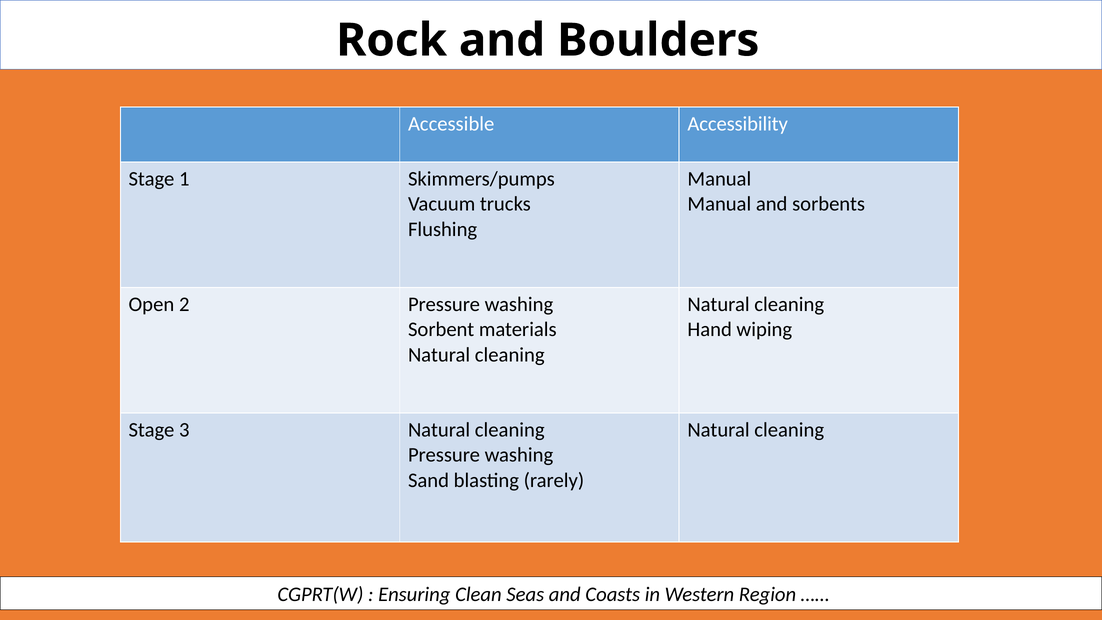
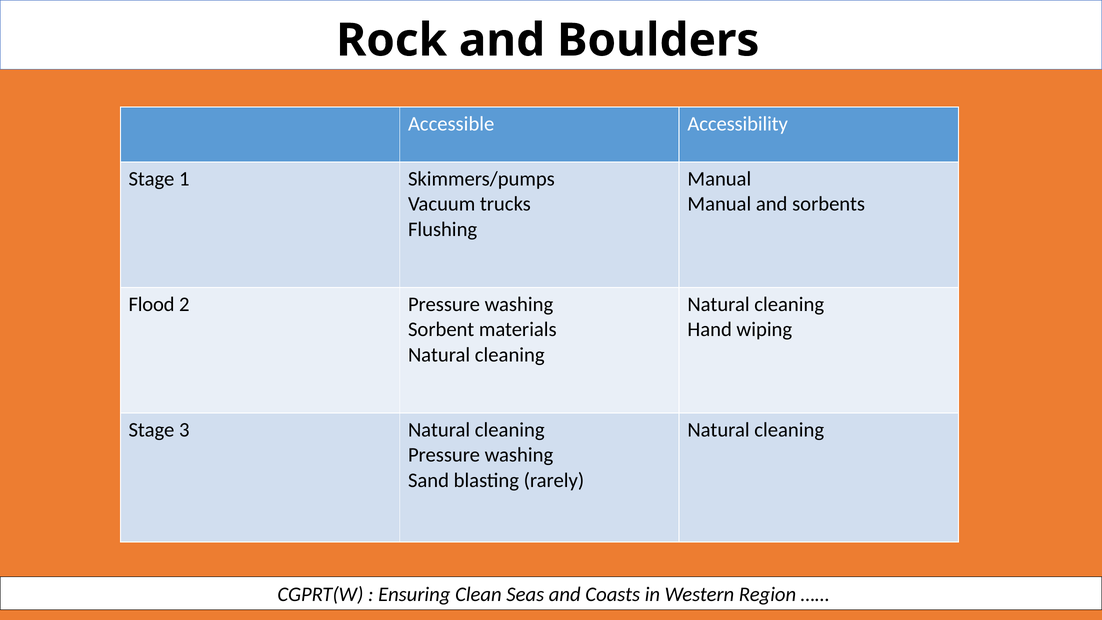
Open: Open -> Flood (152, 304)
